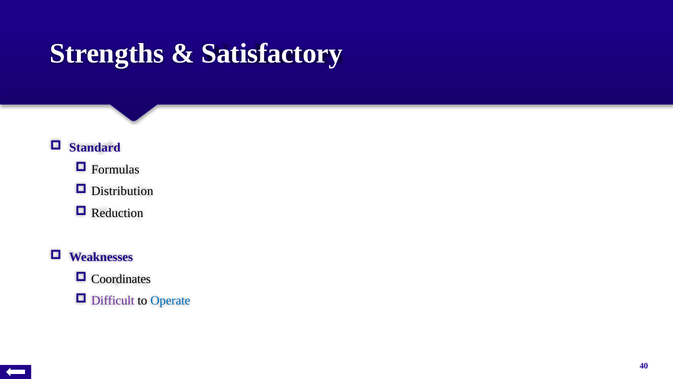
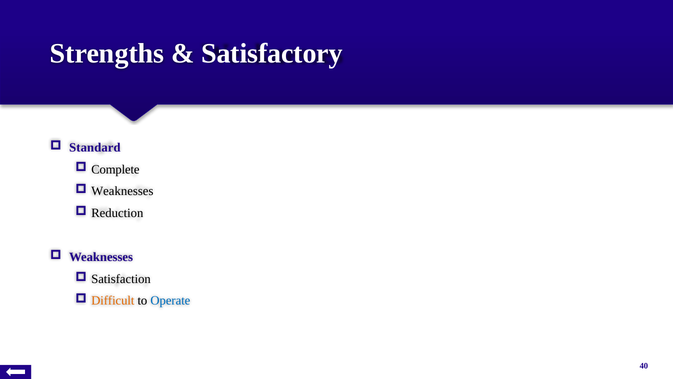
Formulas: Formulas -> Complete (115, 169)
Distribution: Distribution -> Weaknesses (122, 191)
Coordinates: Coordinates -> Satisfaction (121, 279)
Difficult colour: purple -> orange (113, 300)
